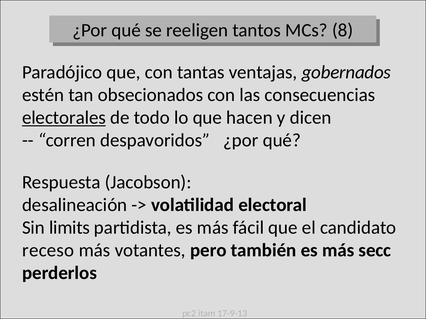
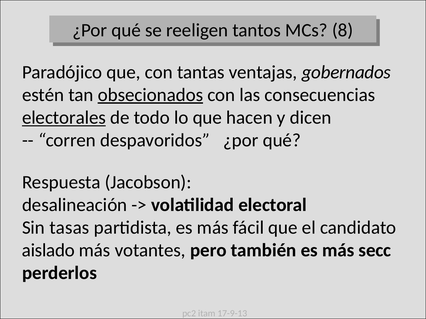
obsecionados underline: none -> present (150, 95)
limits: limits -> tasas (69, 228)
receso: receso -> aislado (48, 251)
